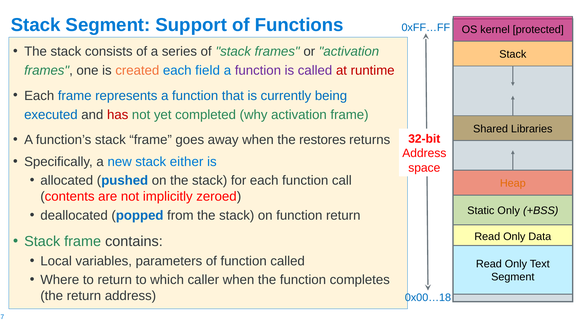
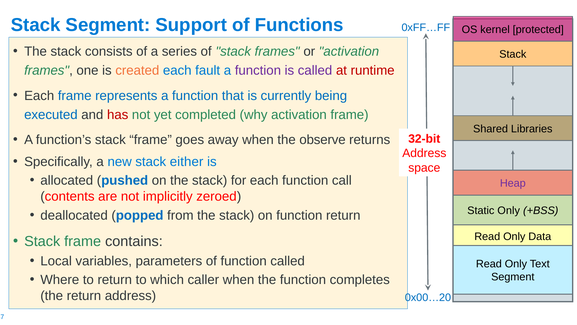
field: field -> fault (208, 70)
restores: restores -> observe (323, 140)
Heap colour: orange -> purple (513, 183)
0x00…18: 0x00…18 -> 0x00…20 (428, 297)
